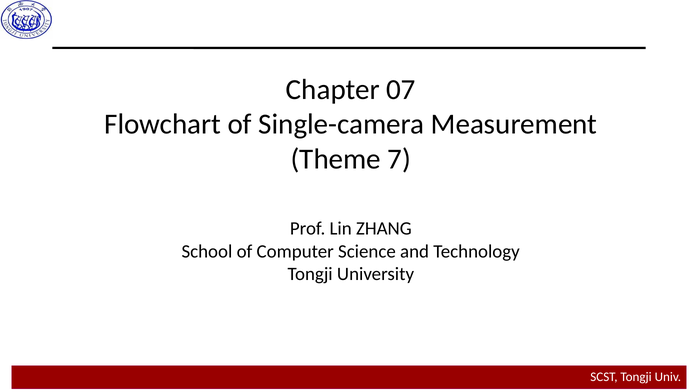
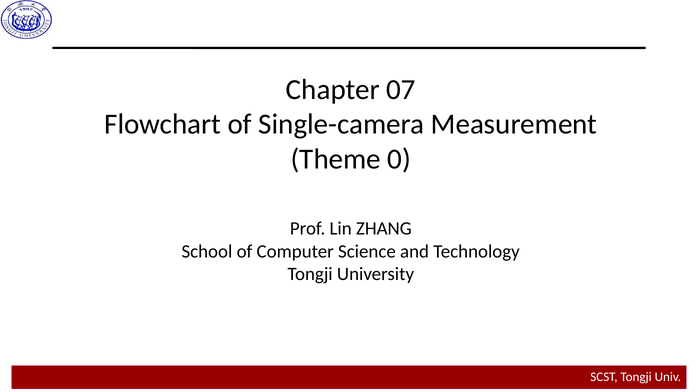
7: 7 -> 0 (399, 159)
